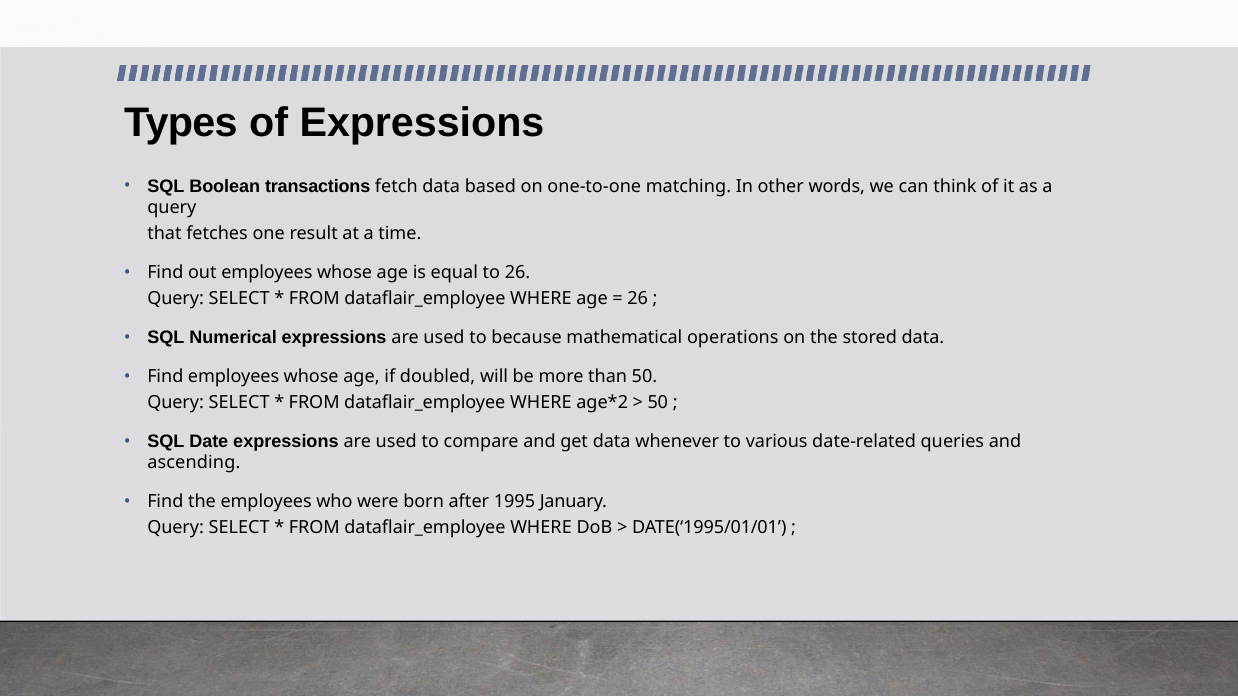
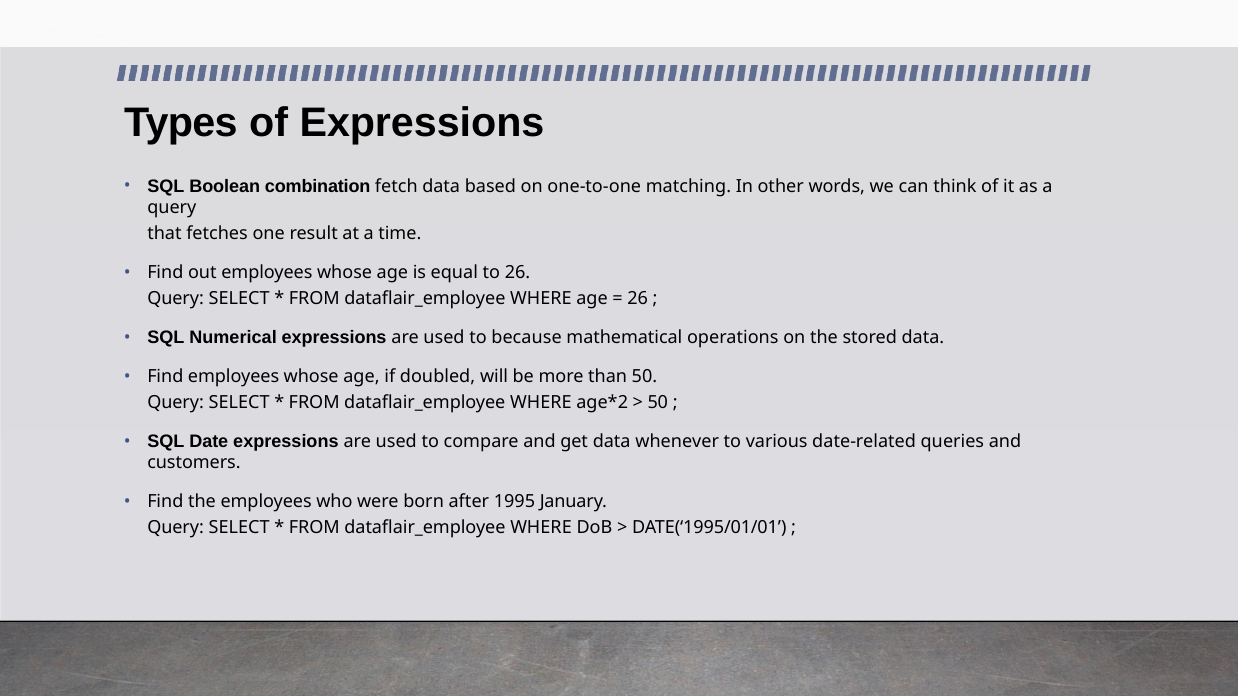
transactions: transactions -> combination (318, 186)
ascending: ascending -> customers (194, 463)
